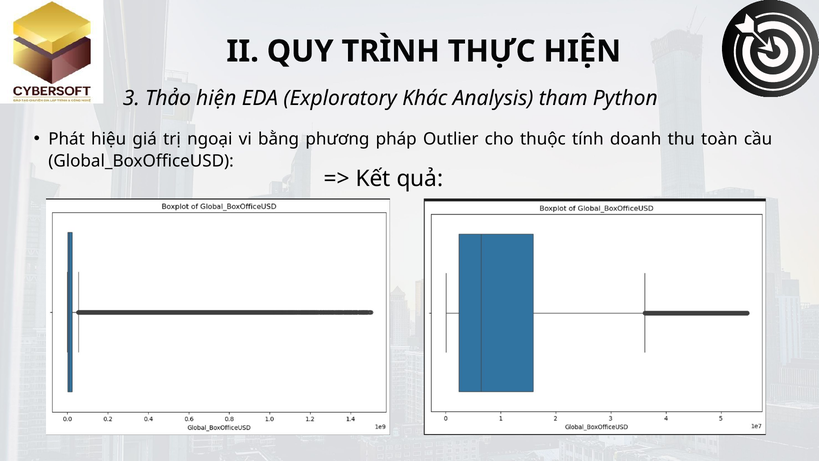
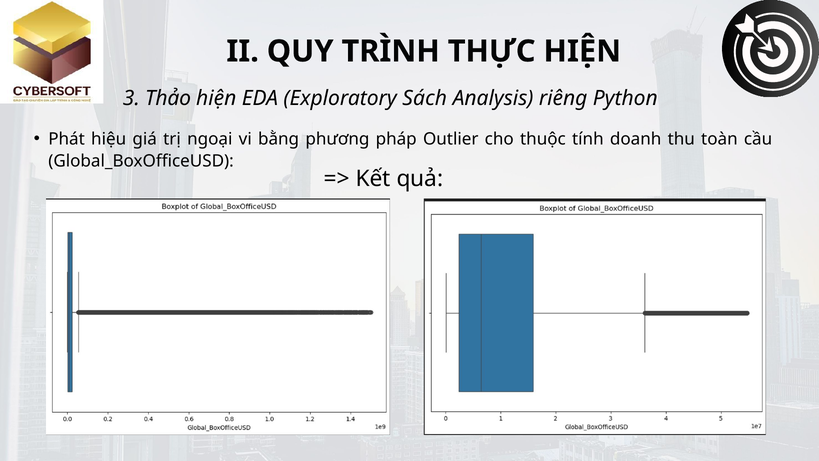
Khác: Khác -> Sách (425, 98)
tham: tham -> riêng (563, 98)
